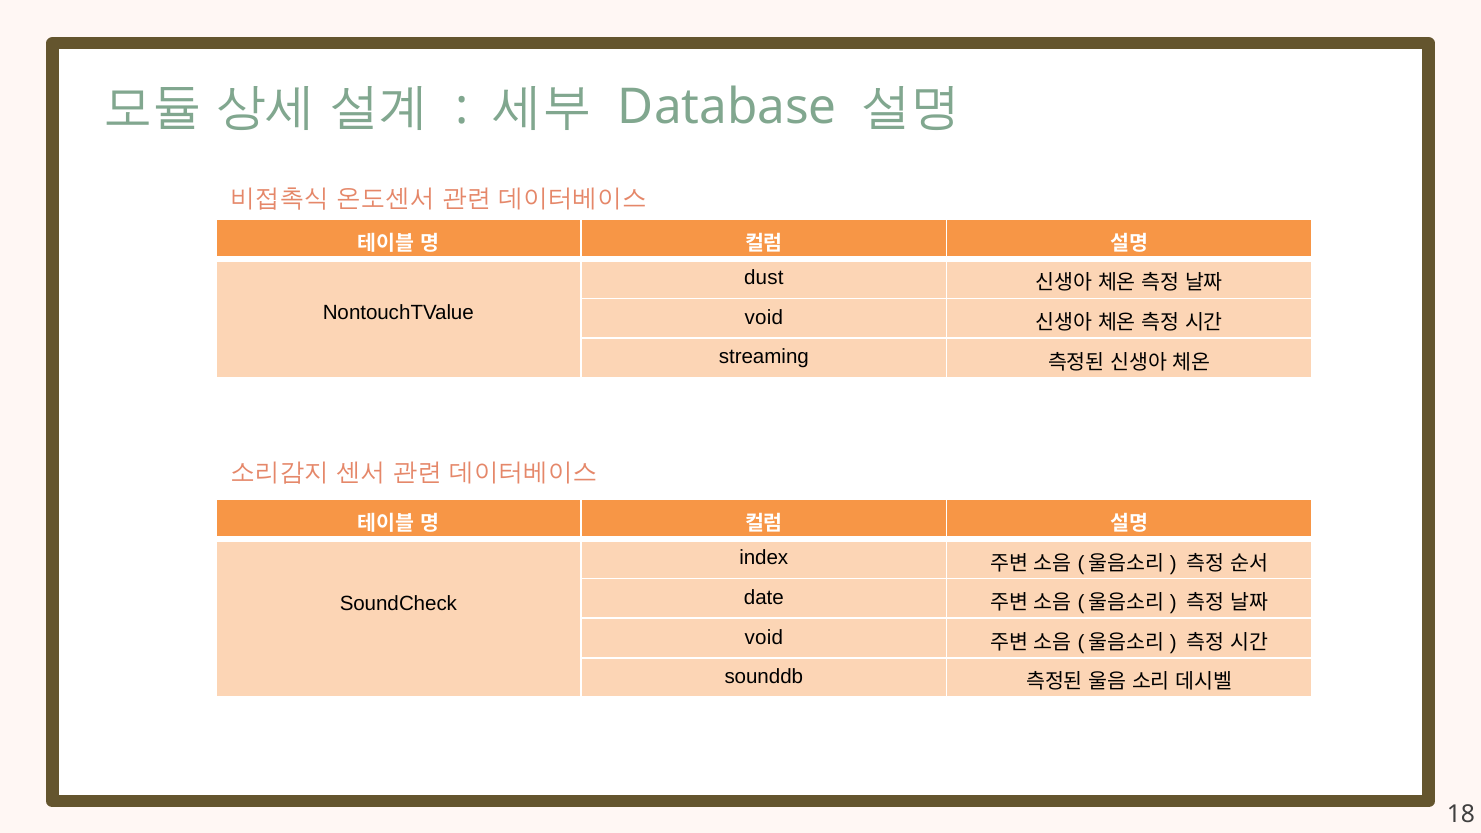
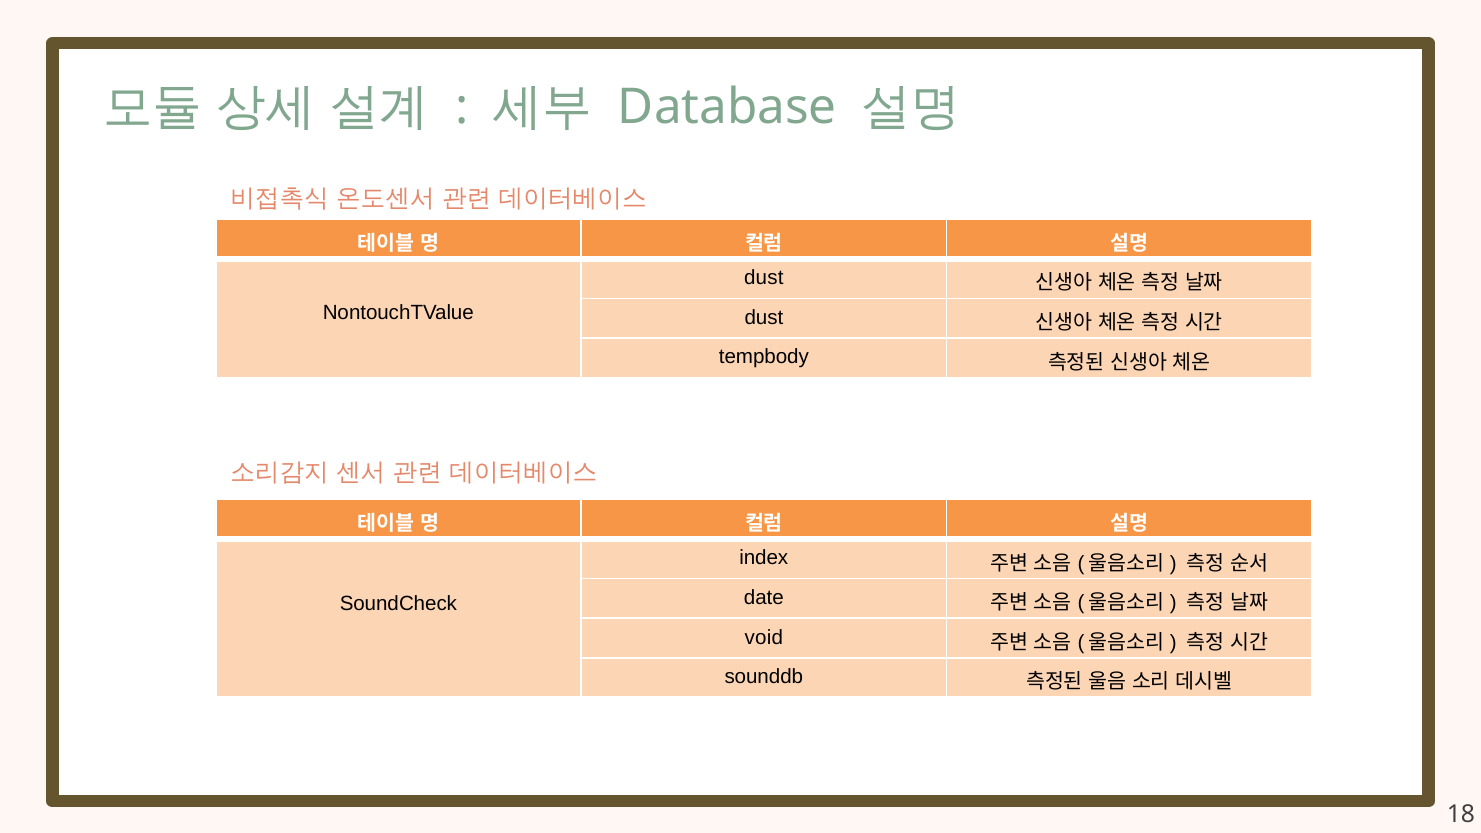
void: void -> dust (764, 318)
streaming: streaming -> tempbody (764, 357)
